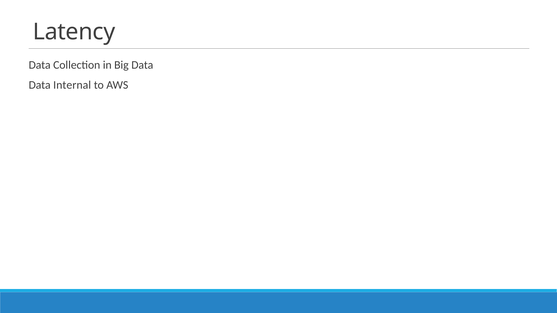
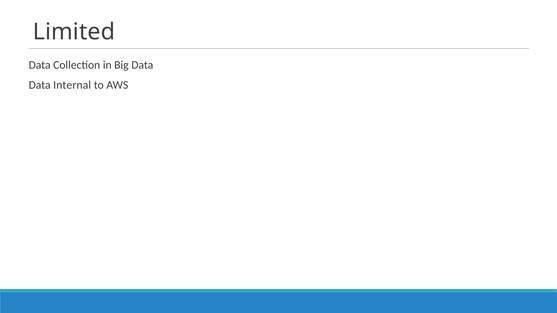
Latency: Latency -> Limited (74, 32)
